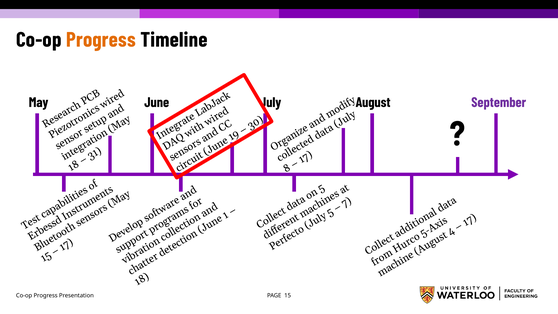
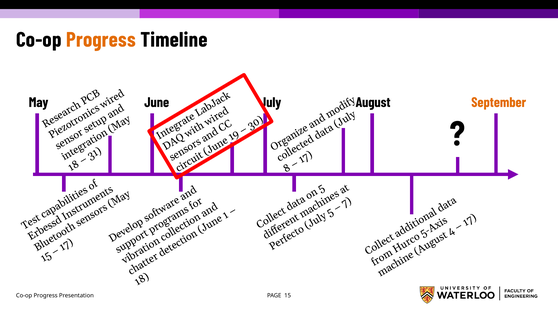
September colour: purple -> orange (499, 102)
